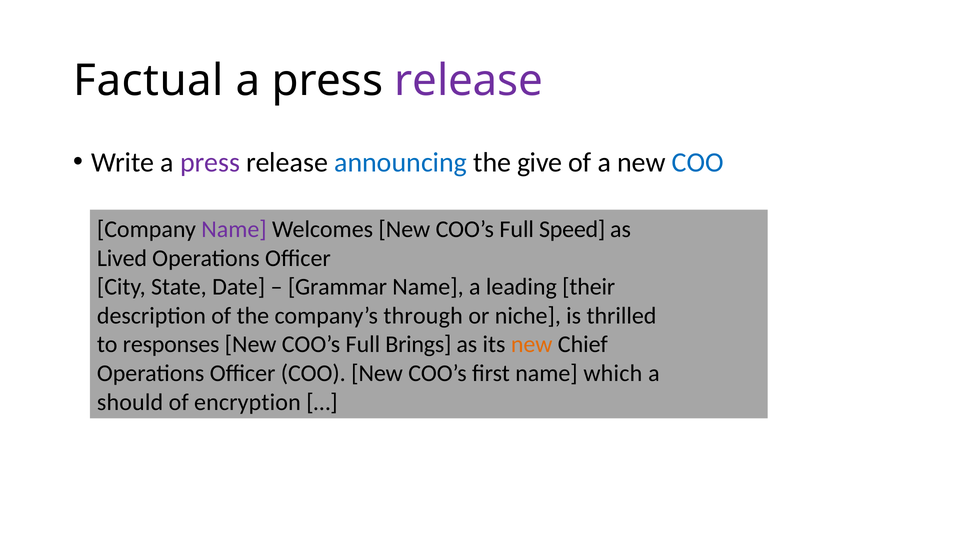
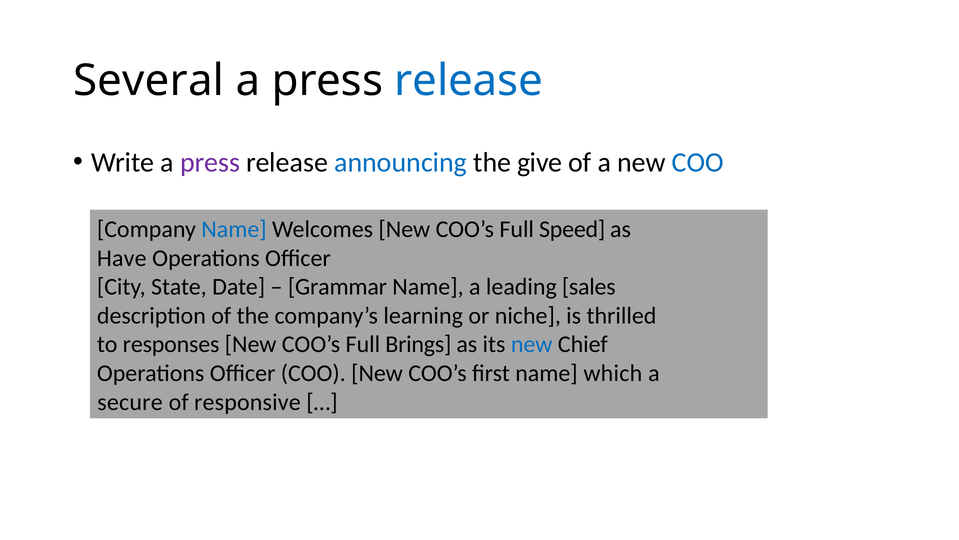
Factual: Factual -> Several (149, 81)
release colour: purple -> blue (469, 81)
Name colour: purple -> blue (234, 229)
Lived: Lived -> Have (122, 258)
their: their -> sales (589, 287)
through: through -> learning (423, 315)
new colour: orange -> blue (532, 344)
should: should -> secure (130, 402)
encryption: encryption -> responsive (247, 402)
